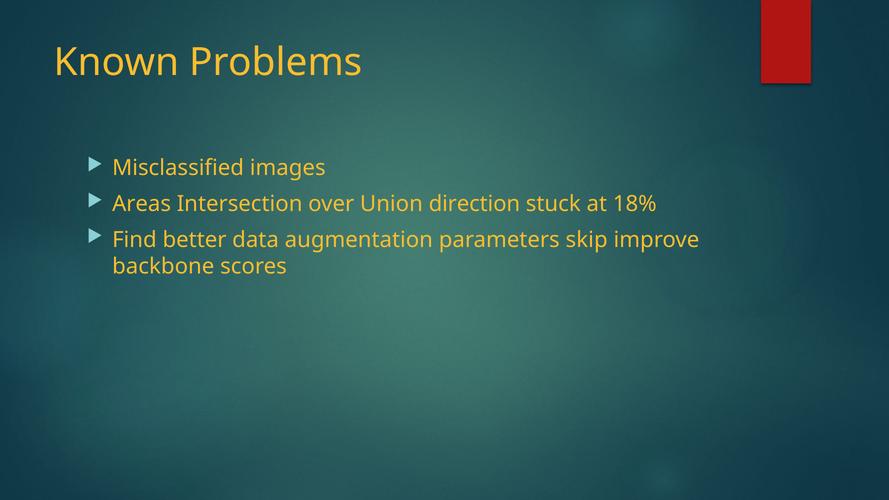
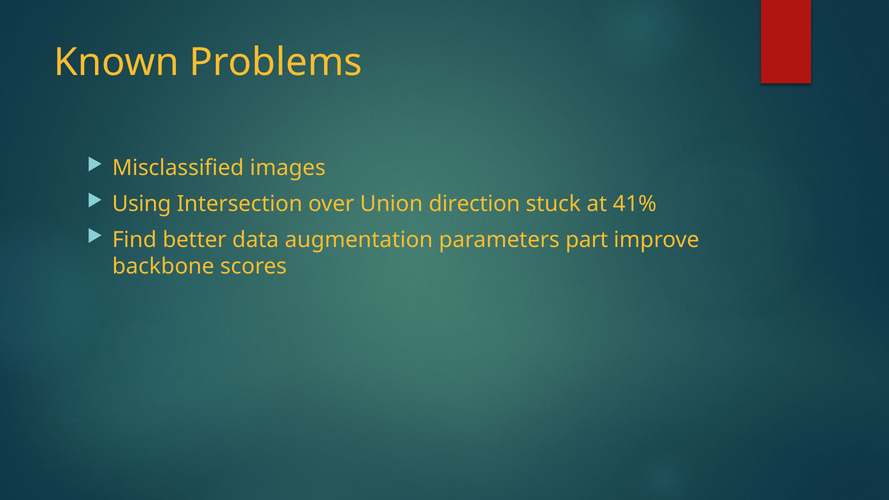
Areas: Areas -> Using (142, 204)
18%: 18% -> 41% (635, 204)
skip: skip -> part (587, 240)
